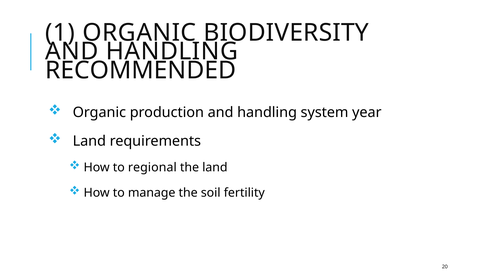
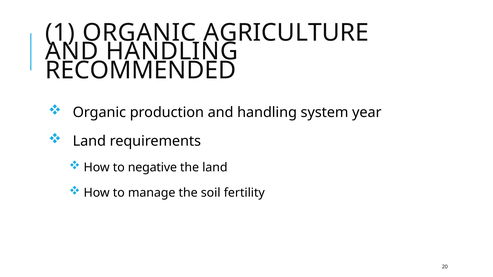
BIODIVERSITY: BIODIVERSITY -> AGRICULTURE (286, 33)
regional: regional -> negative (152, 168)
